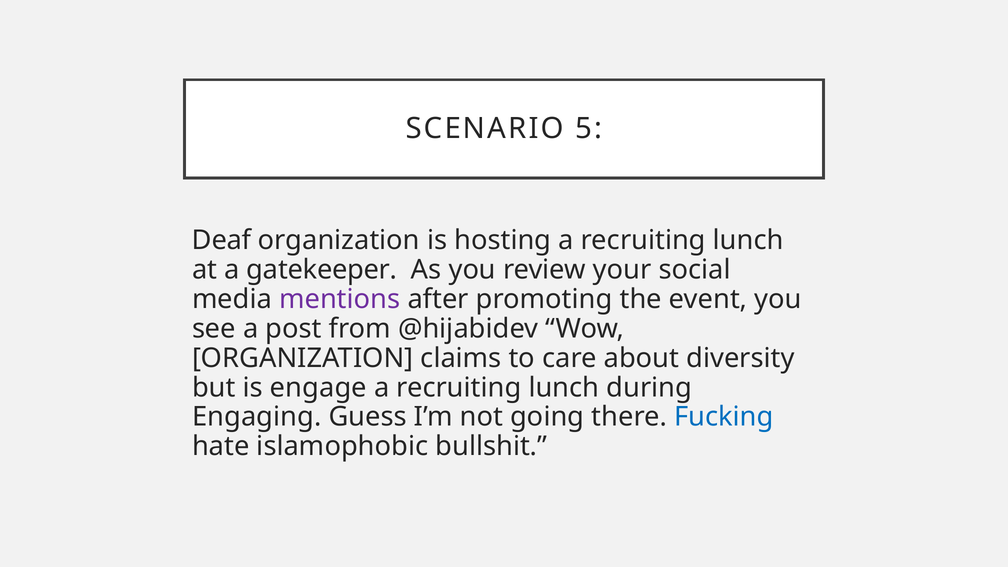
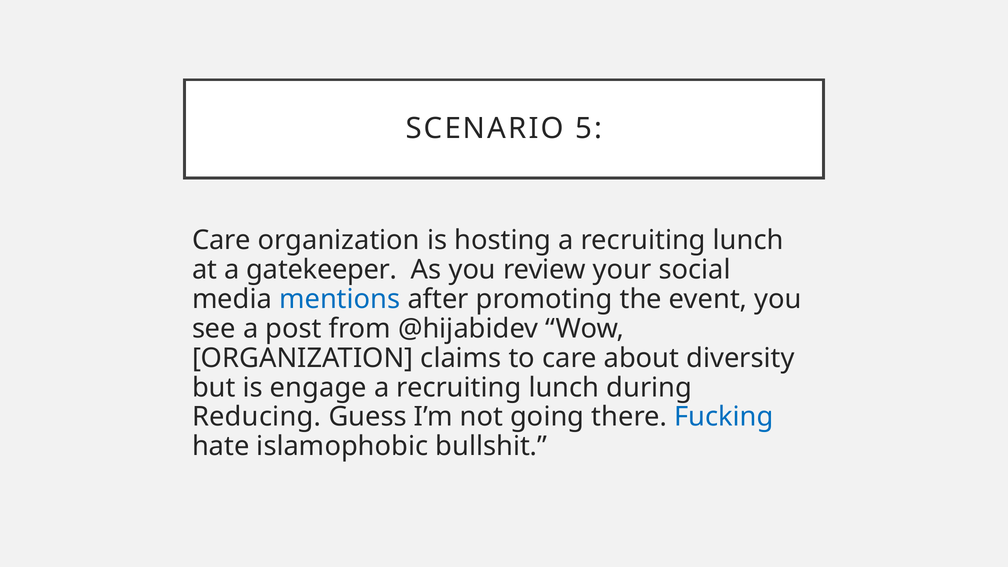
Deaf: Deaf -> Care (221, 240)
mentions colour: purple -> blue (340, 299)
Engaging: Engaging -> Reducing (257, 417)
